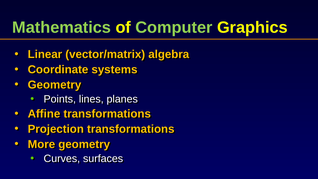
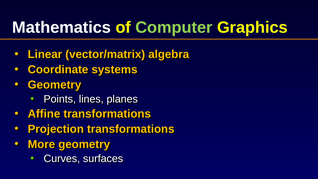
Mathematics colour: light green -> white (62, 28)
